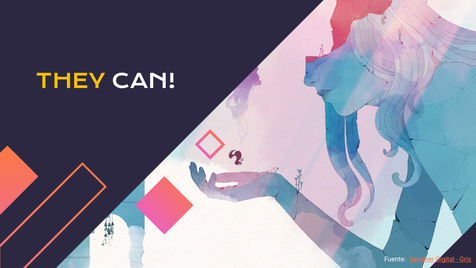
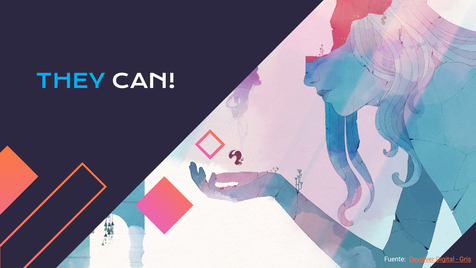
THEY colour: yellow -> light blue (71, 82)
